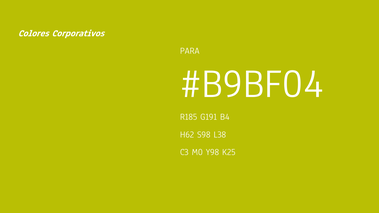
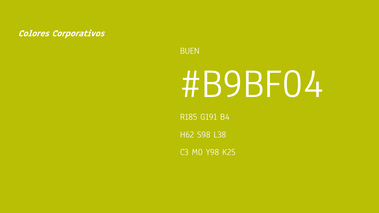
PARA: PARA -> BUEN (190, 51)
